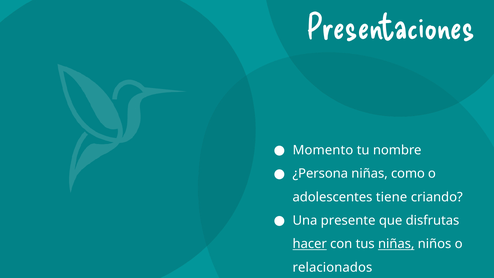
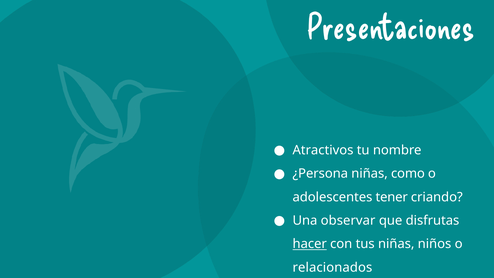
Momento: Momento -> Atractivos (323, 150)
tiene: tiene -> tener (392, 197)
presente: presente -> observar (348, 220)
niñas underline: present -> none (396, 244)
